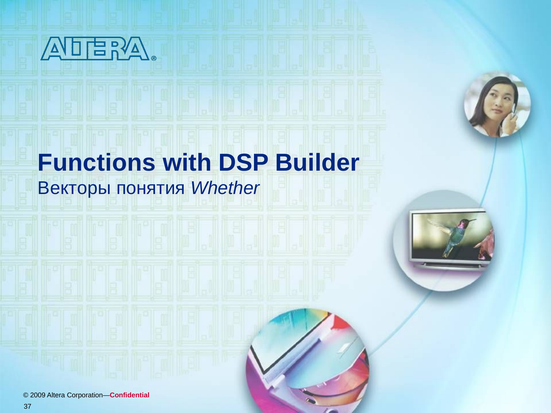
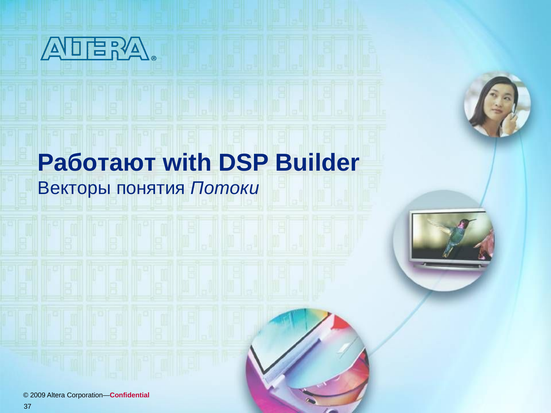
Functions: Functions -> Работают (97, 163)
Whether: Whether -> Потоки (225, 188)
